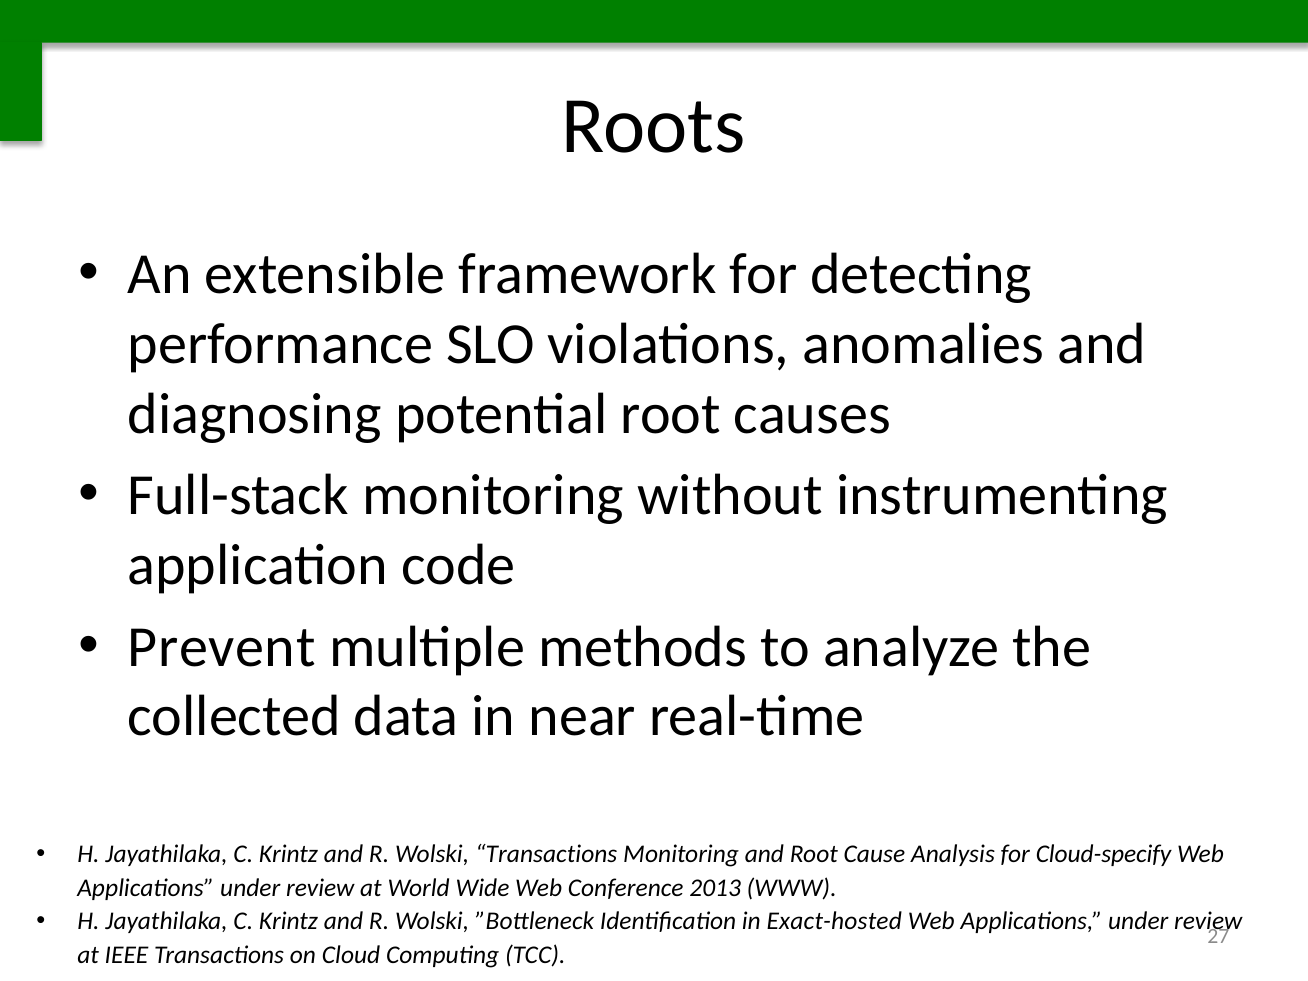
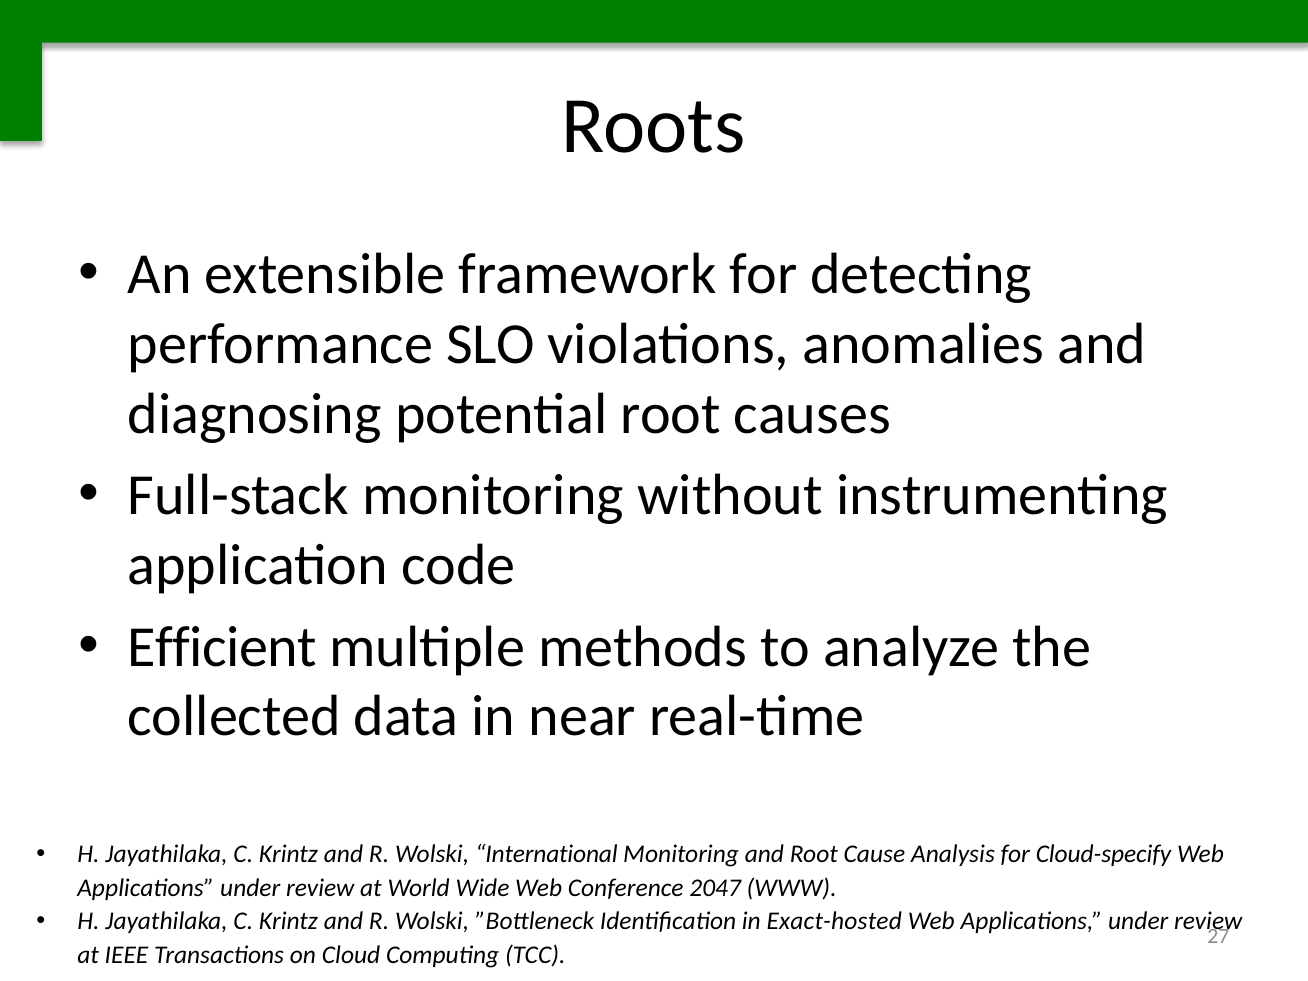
Prevent: Prevent -> Efficient (222, 647)
Wolski Transactions: Transactions -> International (546, 854)
2013: 2013 -> 2047 (715, 888)
